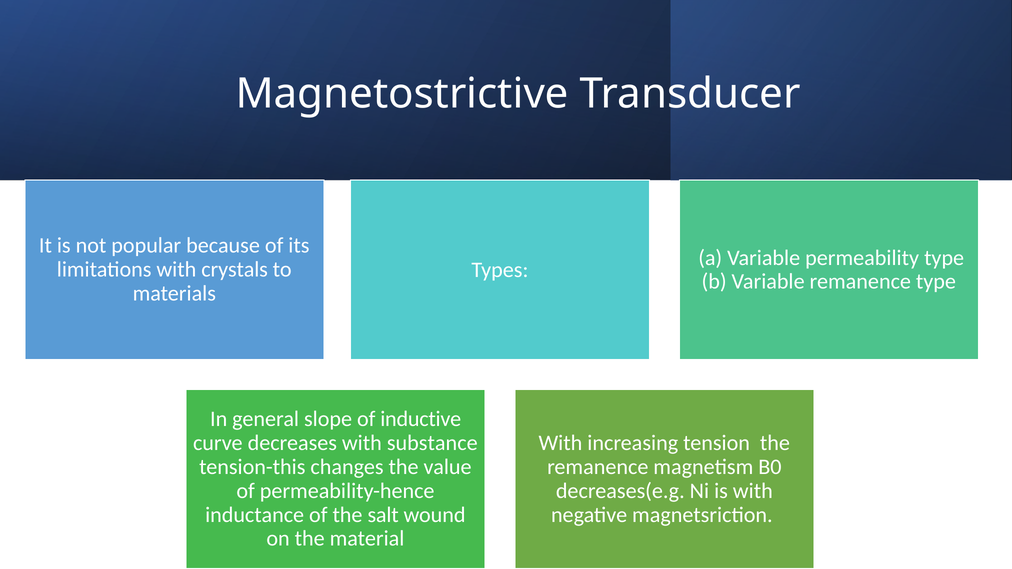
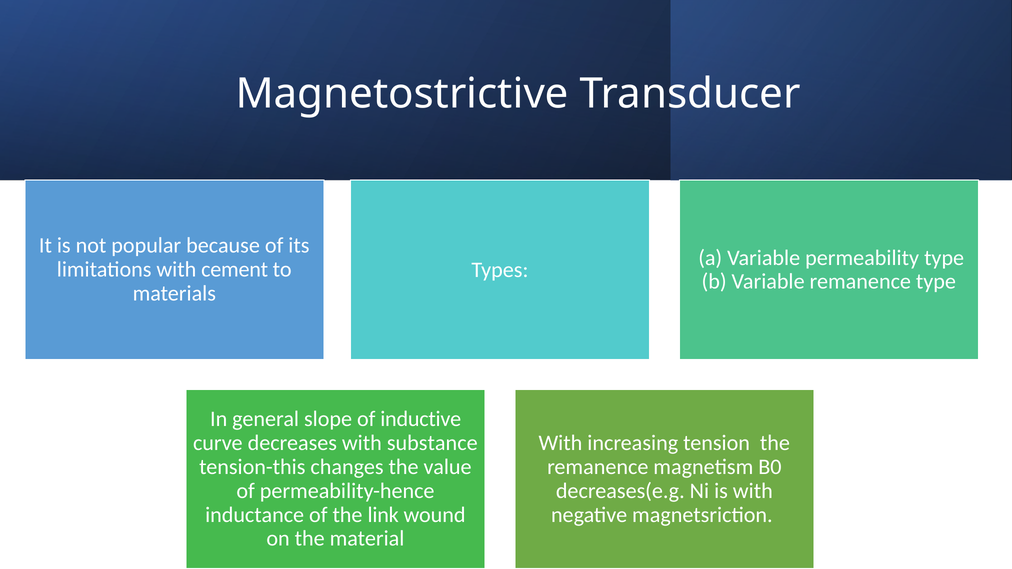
crystals: crystals -> cement (235, 270)
salt: salt -> link (383, 515)
